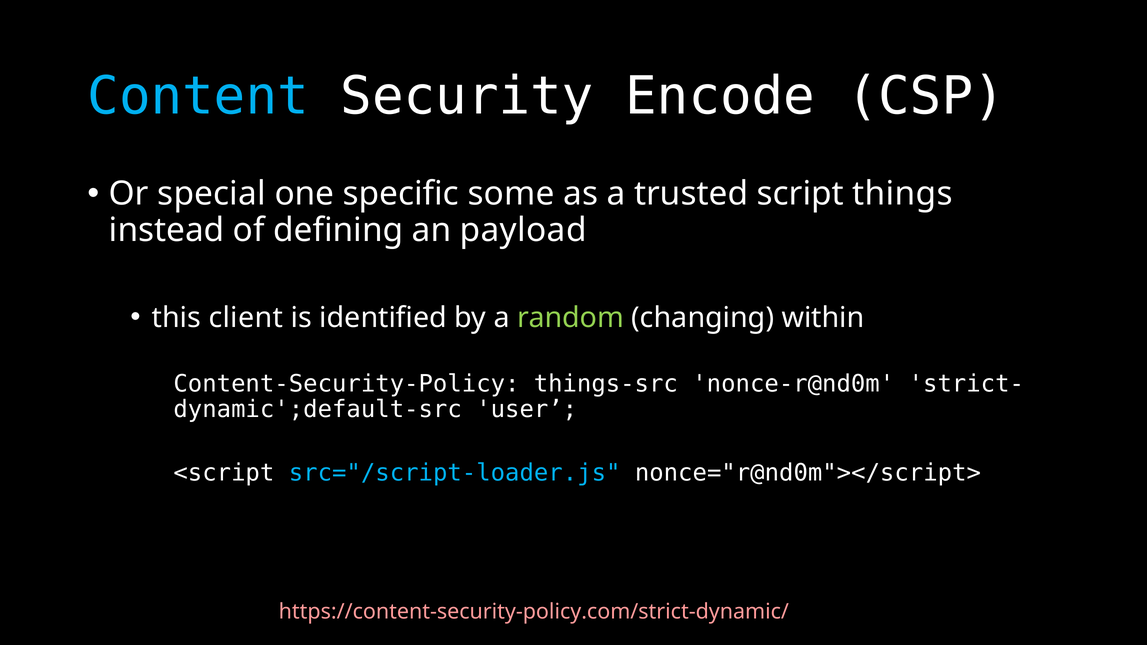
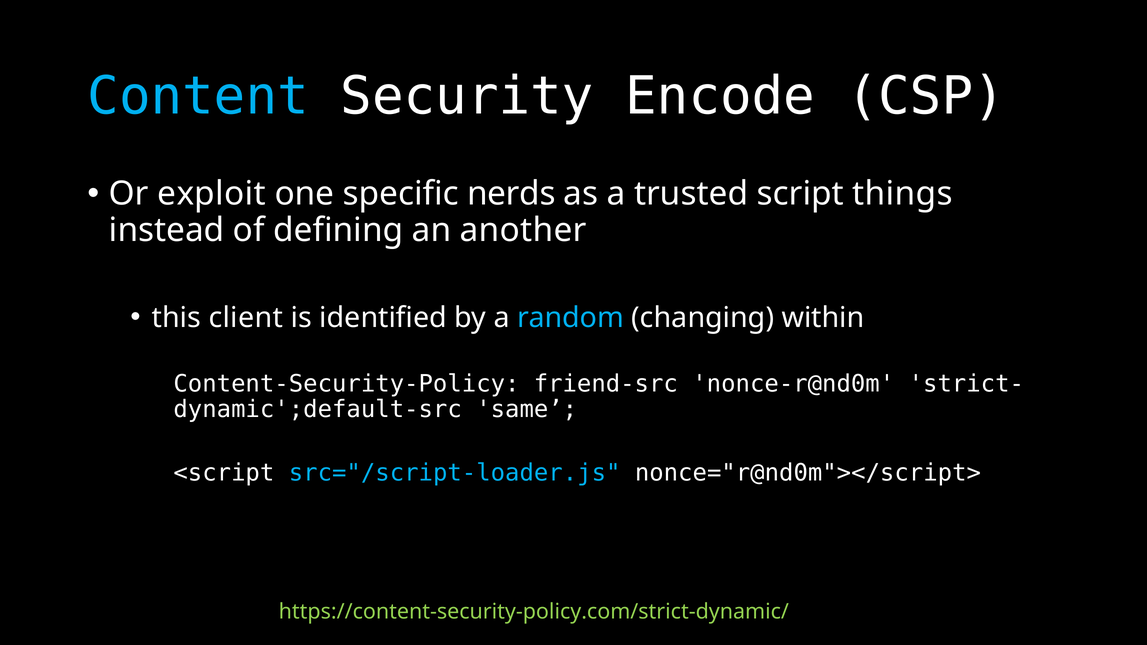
special: special -> exploit (212, 194)
some: some -> nerds (511, 194)
payload: payload -> another (523, 230)
random colour: light green -> light blue (571, 318)
things-src: things-src -> friend-src (606, 384)
user: user -> same (527, 410)
https://content-security-policy.com/strict-dynamic/ colour: pink -> light green (534, 612)
